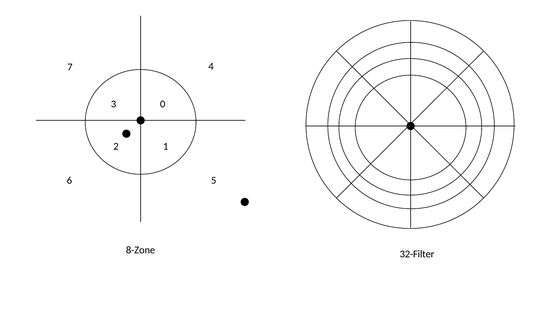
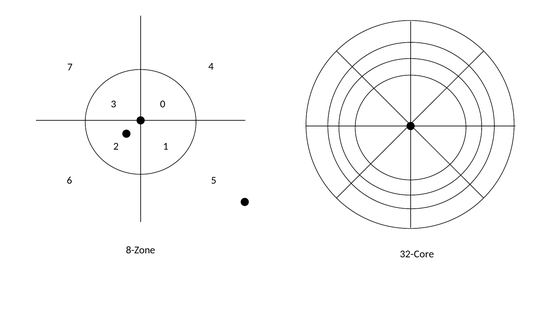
32-Filter: 32-Filter -> 32-Core (417, 254)
